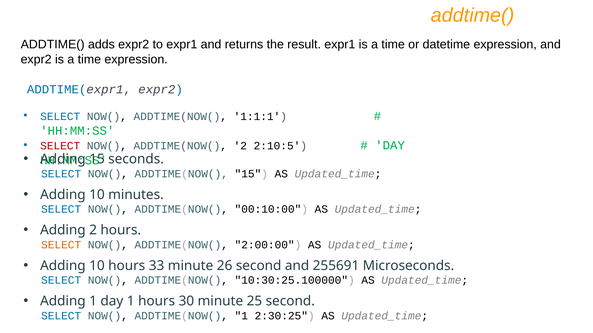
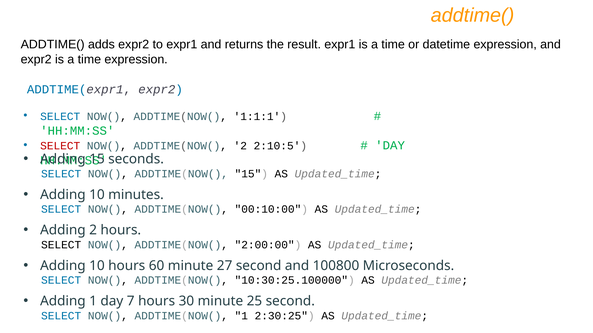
SELECT colour: orange -> black (61, 245)
33: 33 -> 60 (157, 266)
26: 26 -> 27 (225, 266)
255691: 255691 -> 100800 (336, 266)
day 1: 1 -> 7 (131, 302)
